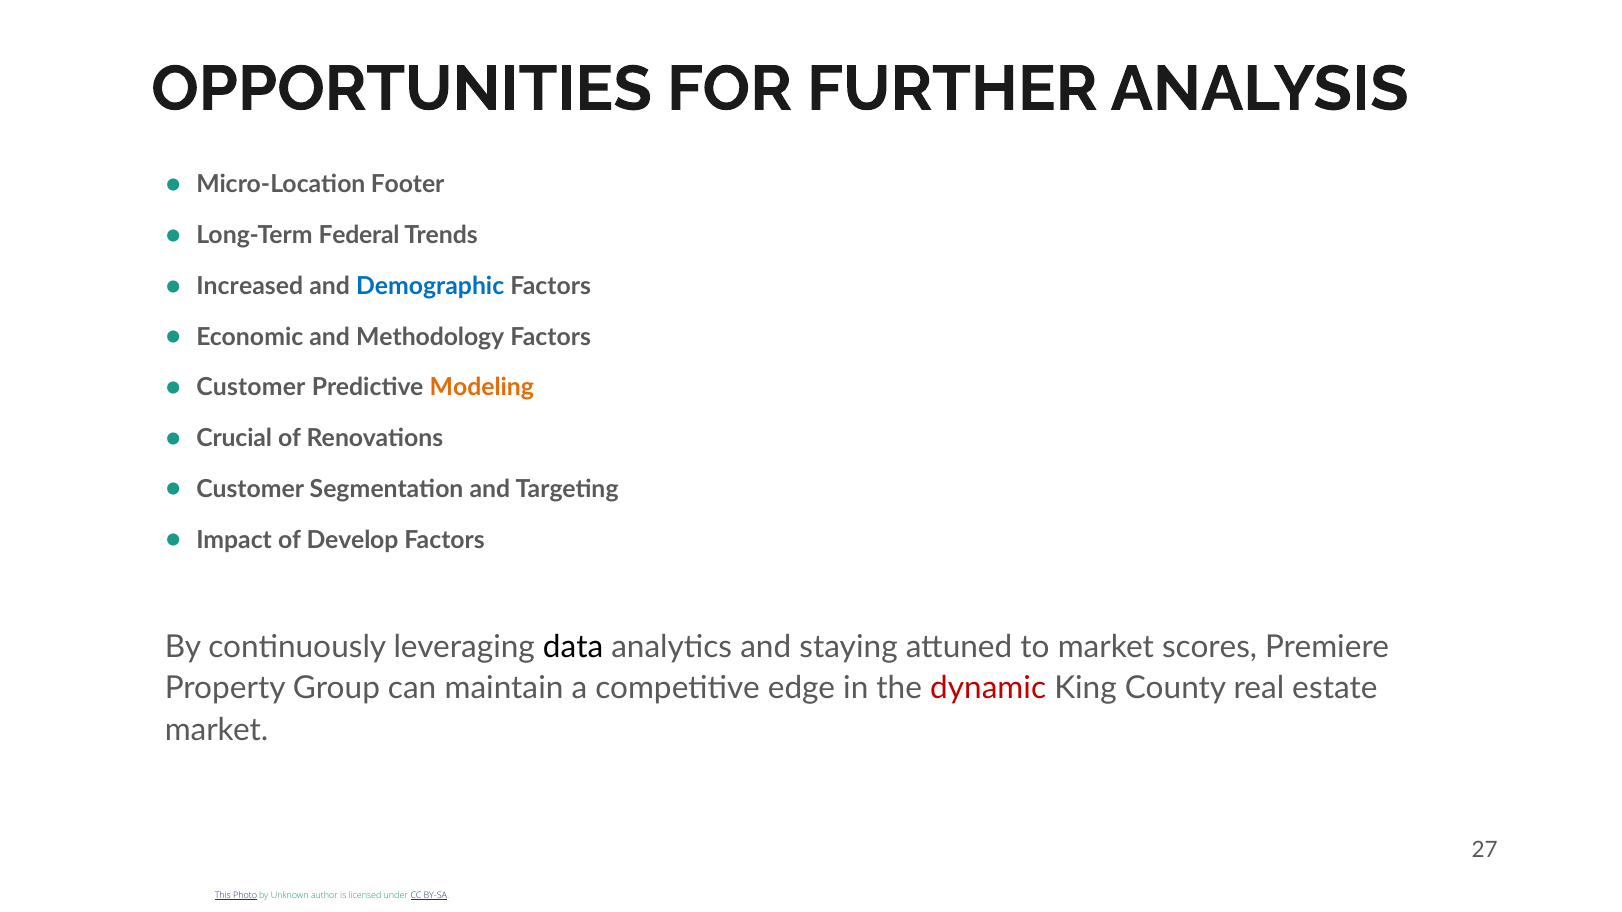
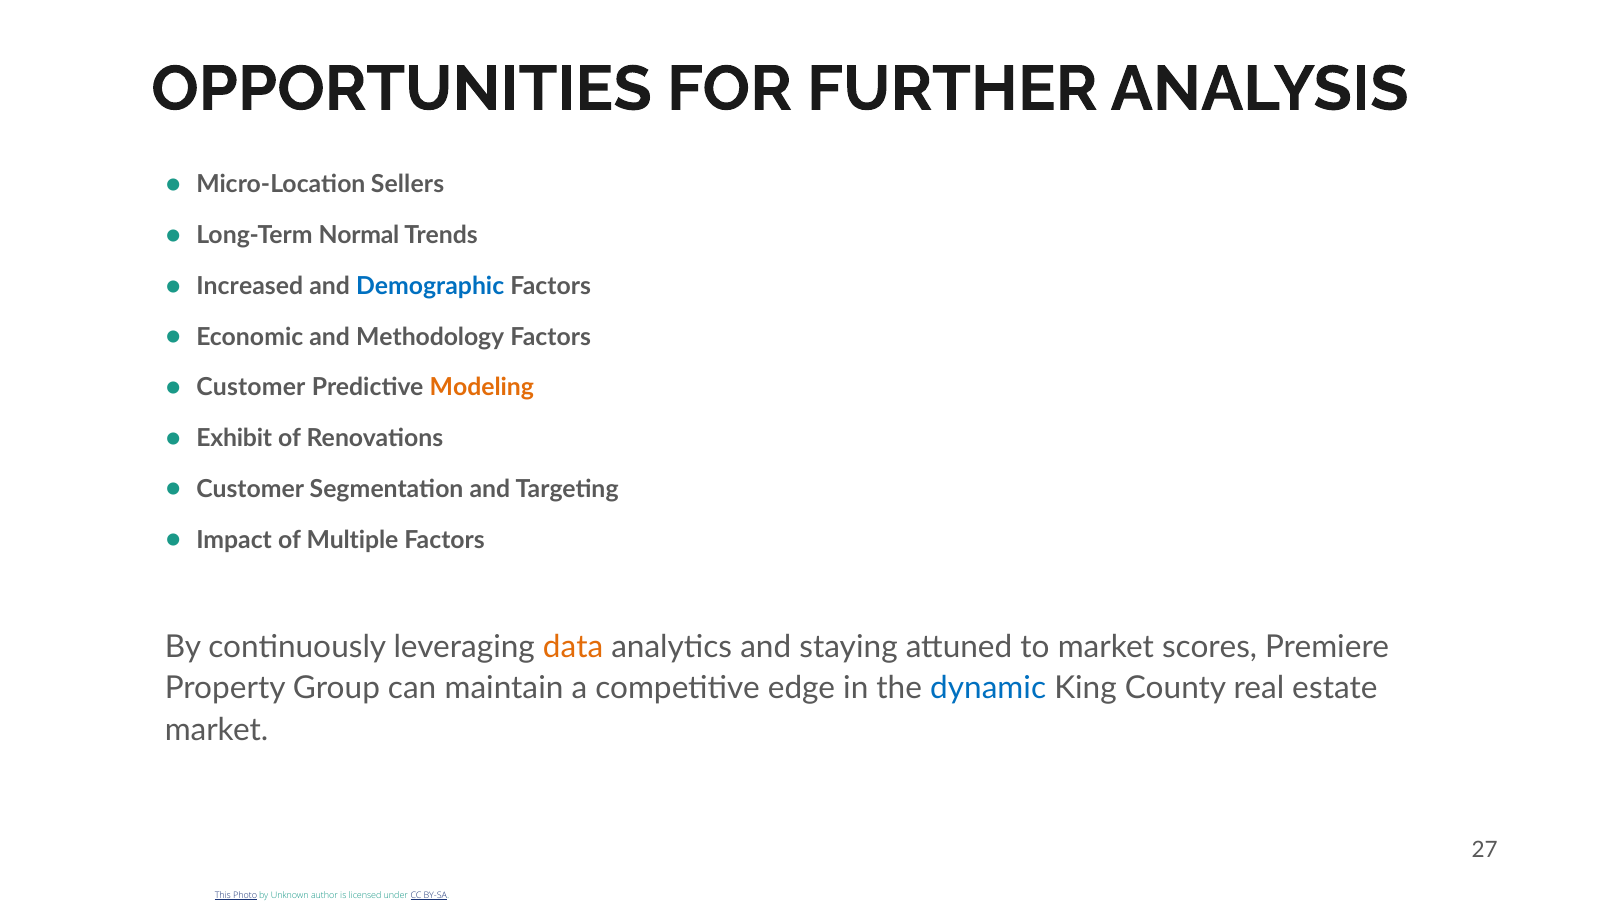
Footer: Footer -> Sellers (407, 185)
Federal: Federal -> Normal (359, 236)
Crucial: Crucial -> Exhibit (234, 439)
Develop: Develop -> Multiple (352, 540)
data colour: black -> orange (573, 647)
dynamic colour: red -> blue (988, 689)
